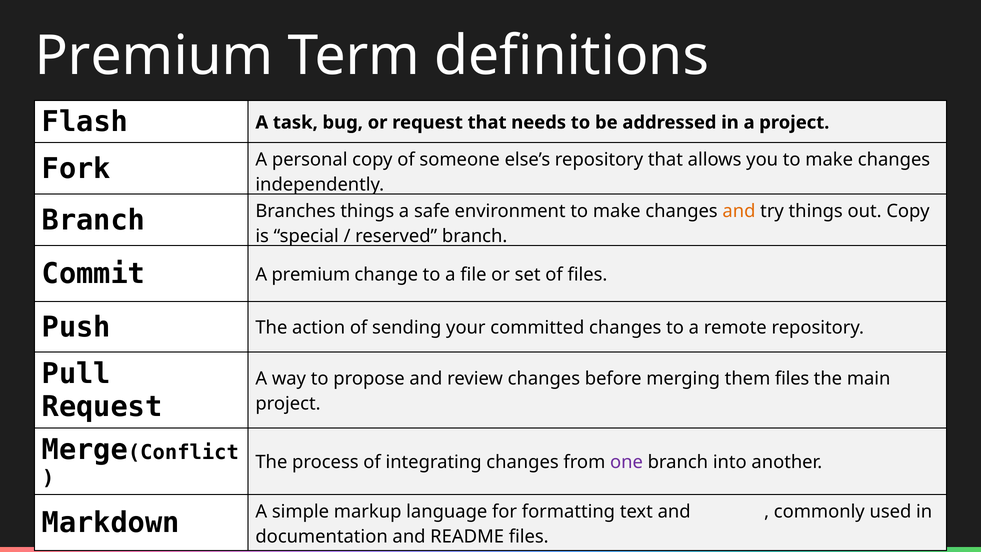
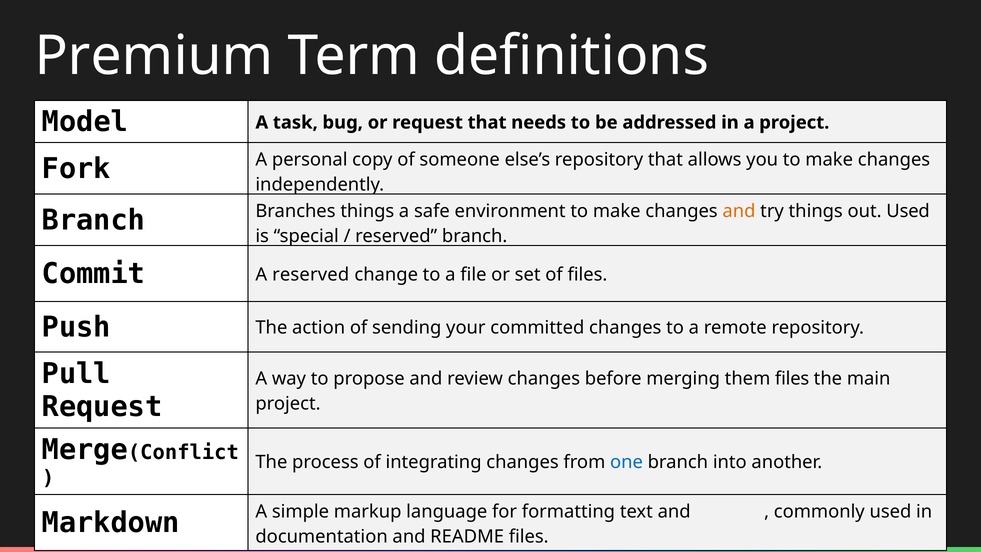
Flash: Flash -> Model (85, 122)
out Copy: Copy -> Used (908, 211)
A premium: premium -> reserved (311, 274)
one colour: purple -> blue (626, 462)
